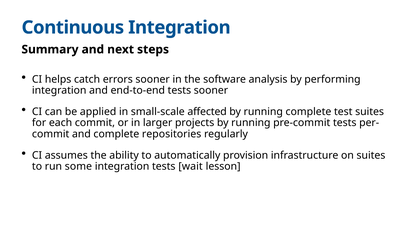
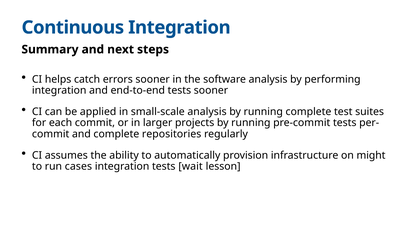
small-scale affected: affected -> analysis (207, 112)
on suites: suites -> might (371, 155)
some: some -> cases (78, 167)
